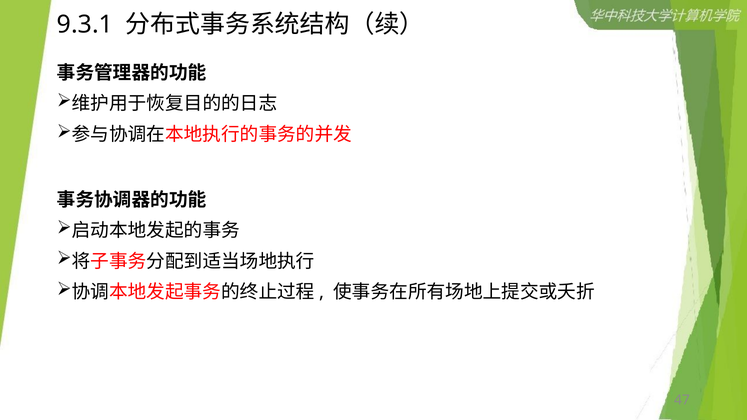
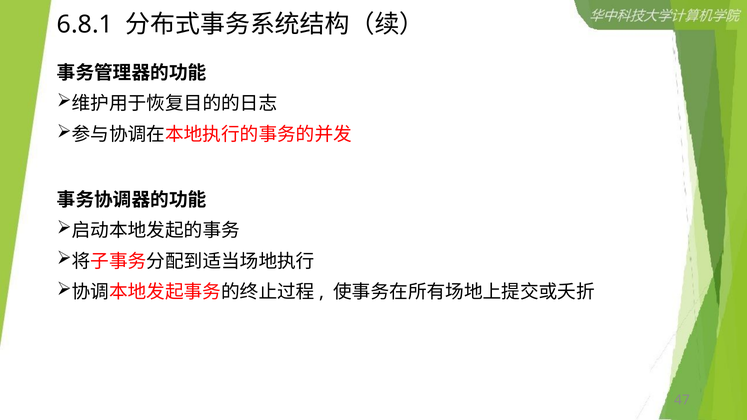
9.3.1: 9.3.1 -> 6.8.1 (85, 25)
